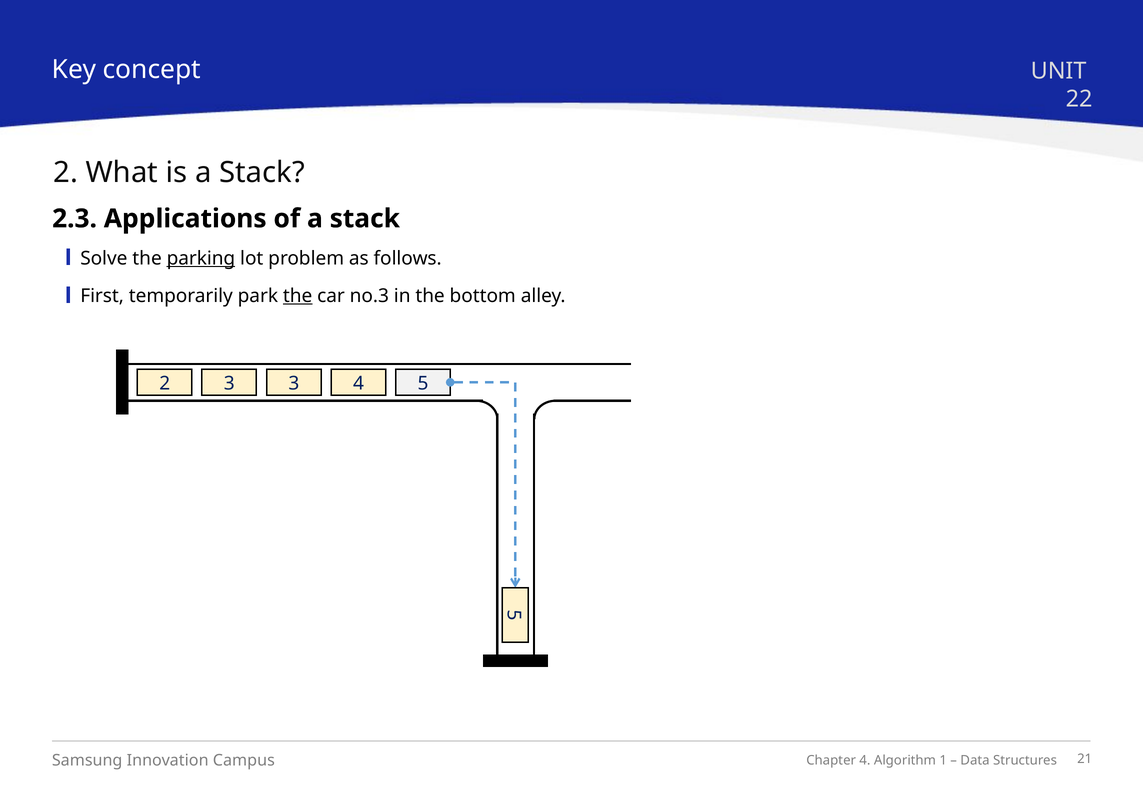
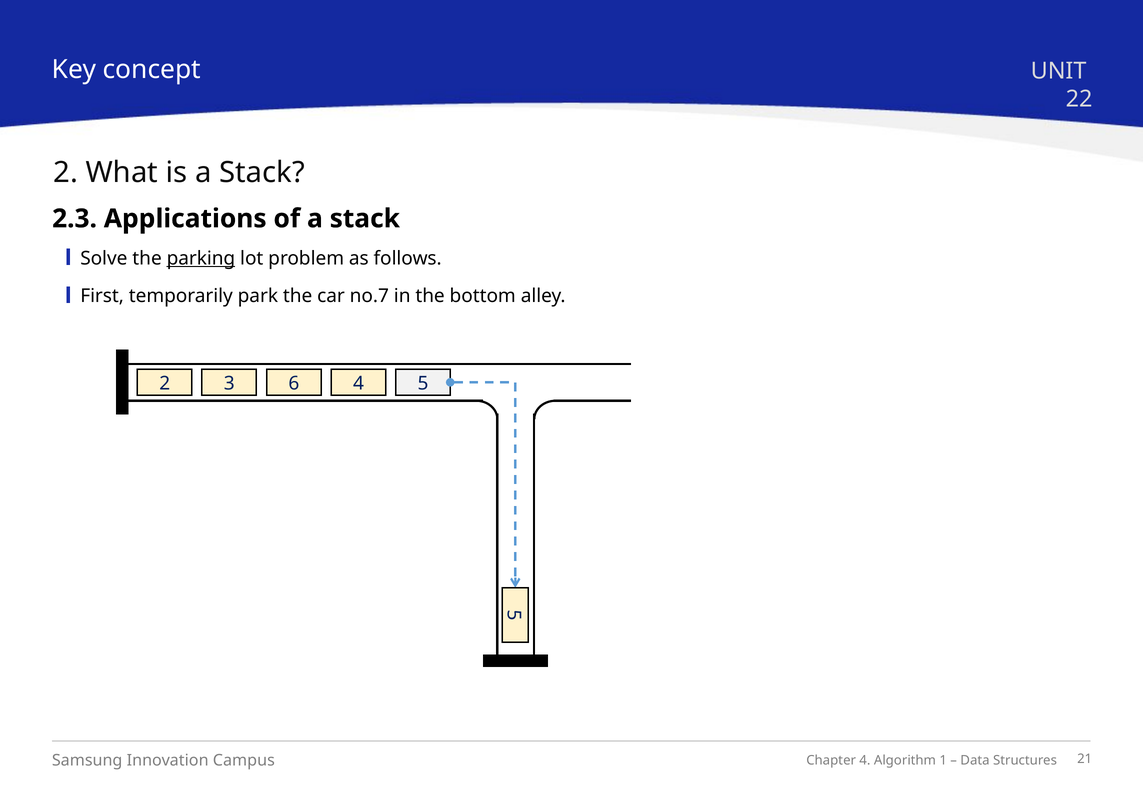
the underline: present -> none (298, 296)
no.3: no.3 -> no.7 (369, 296)
3 3: 3 -> 6 (294, 384)
